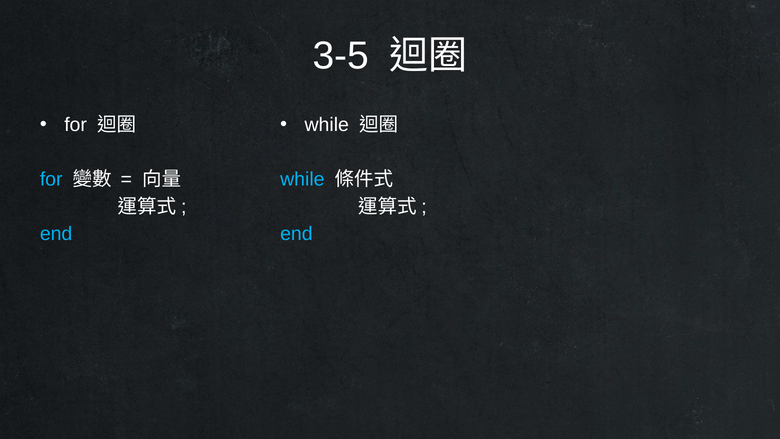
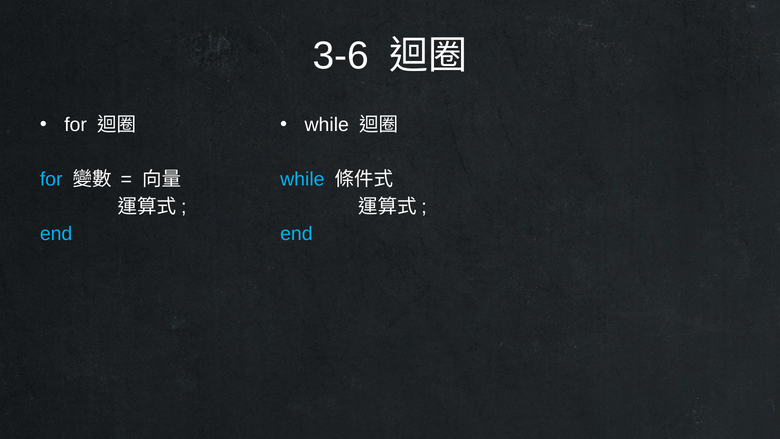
3-5: 3-5 -> 3-6 (341, 56)
